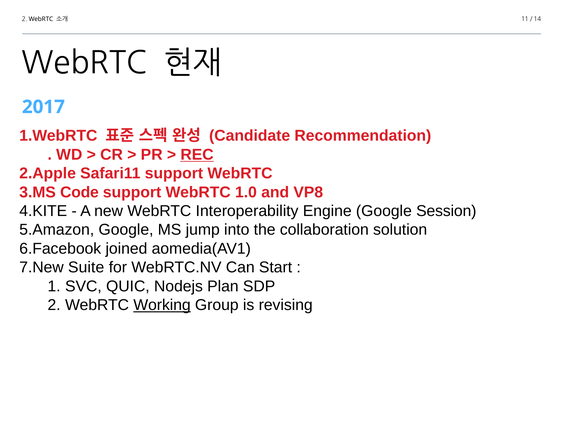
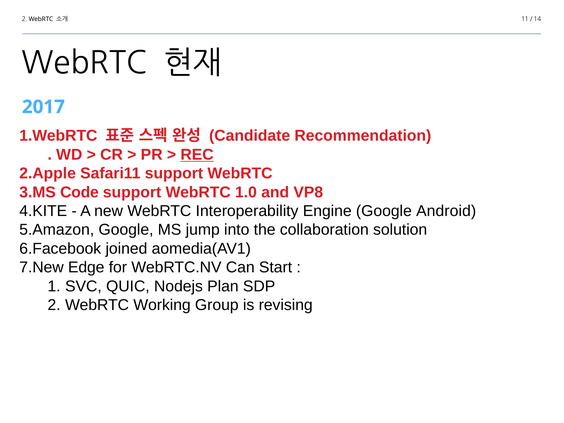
Session: Session -> Android (446, 211)
Suite: Suite -> Edge (86, 267)
Working underline: present -> none (162, 305)
